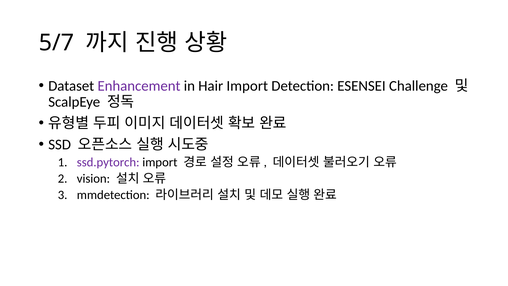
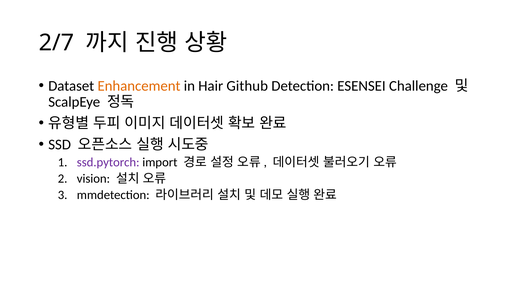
5/7: 5/7 -> 2/7 (56, 43)
Enhancement colour: purple -> orange (139, 86)
Hair Import: Import -> Github (247, 86)
